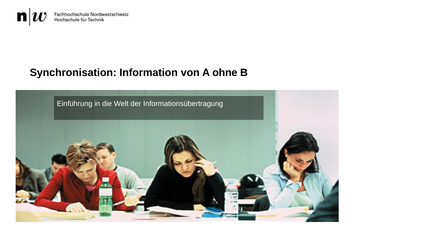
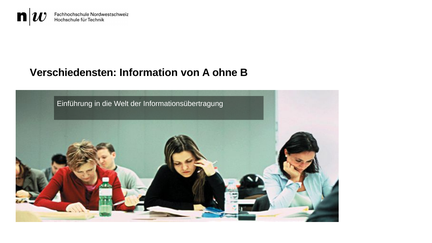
Synchronisation: Synchronisation -> Verschiedensten (73, 73)
